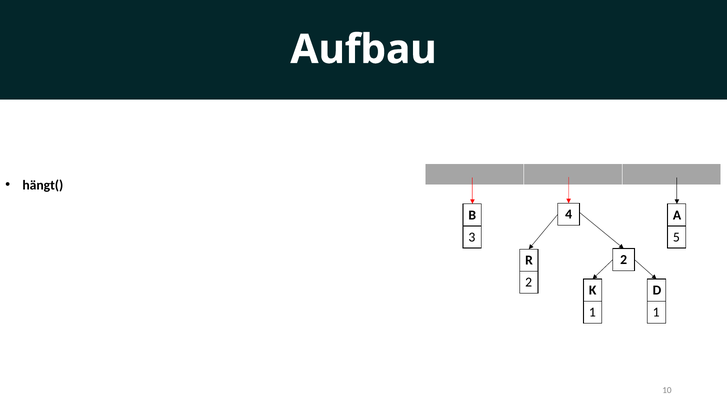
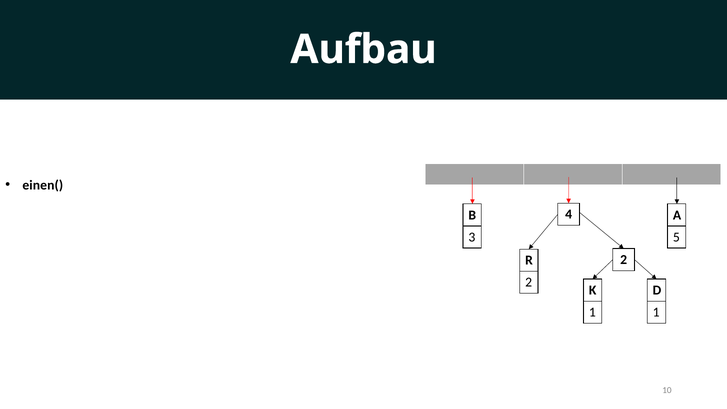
hängt(: hängt( -> einen( (43, 185)
